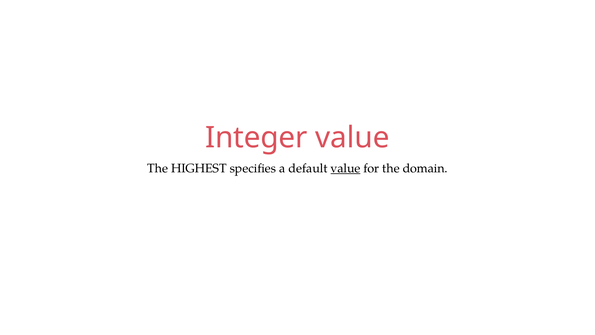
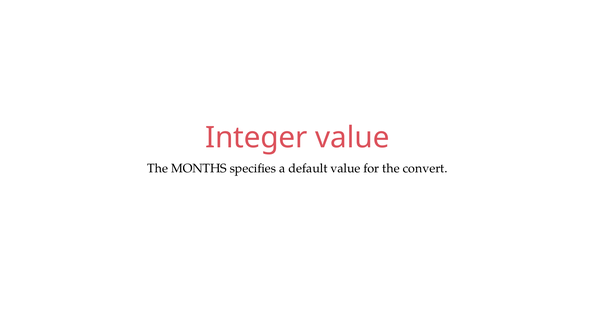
HIGHEST: HIGHEST -> MONTHS (199, 168)
value underline: present -> none (346, 168)
domain: domain -> convert (425, 168)
